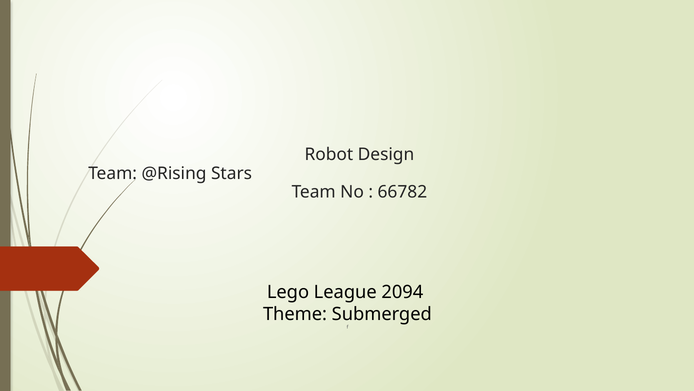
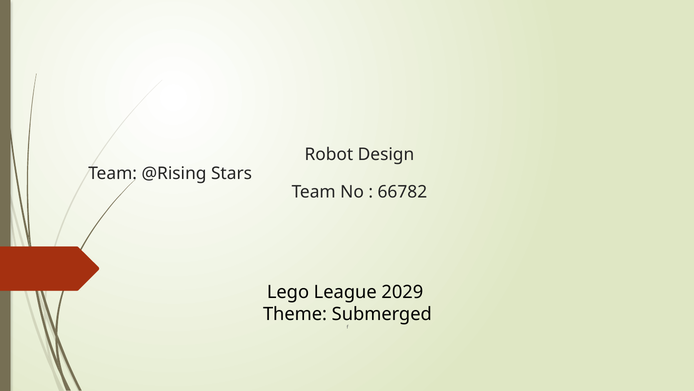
2094: 2094 -> 2029 (402, 292)
